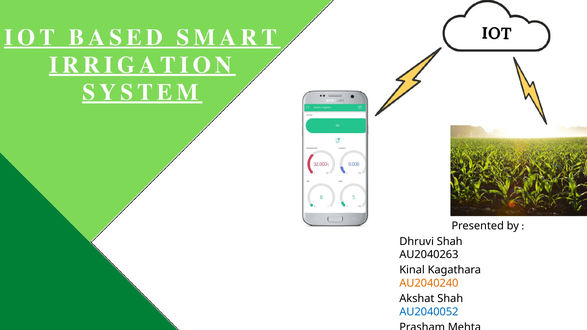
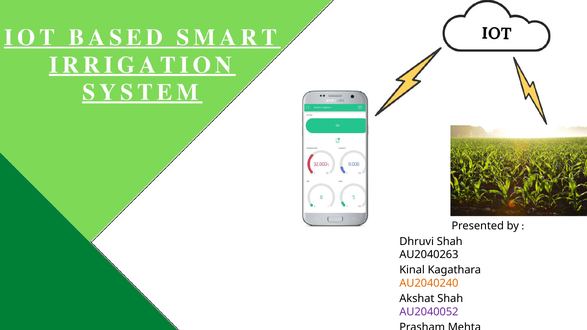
AU2040052 colour: blue -> purple (429, 312)
